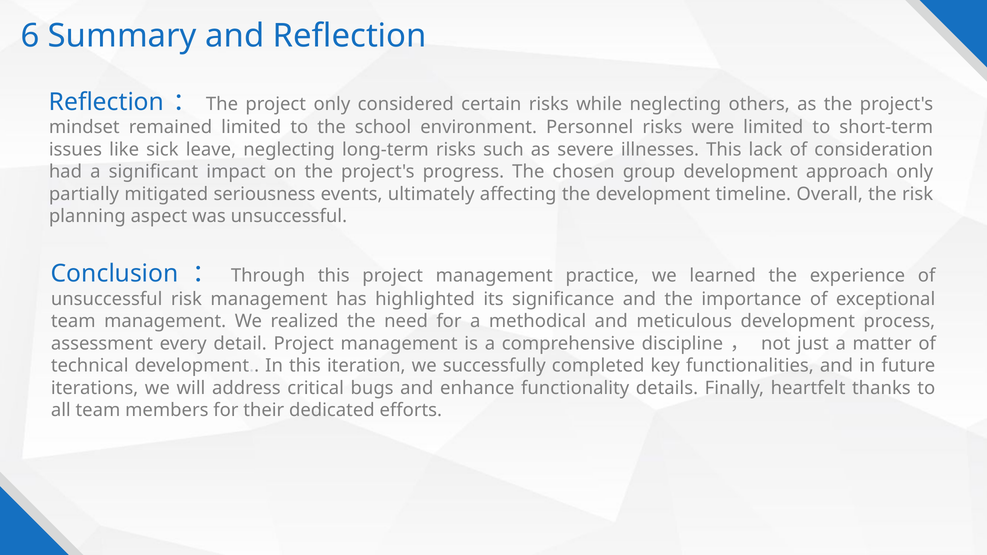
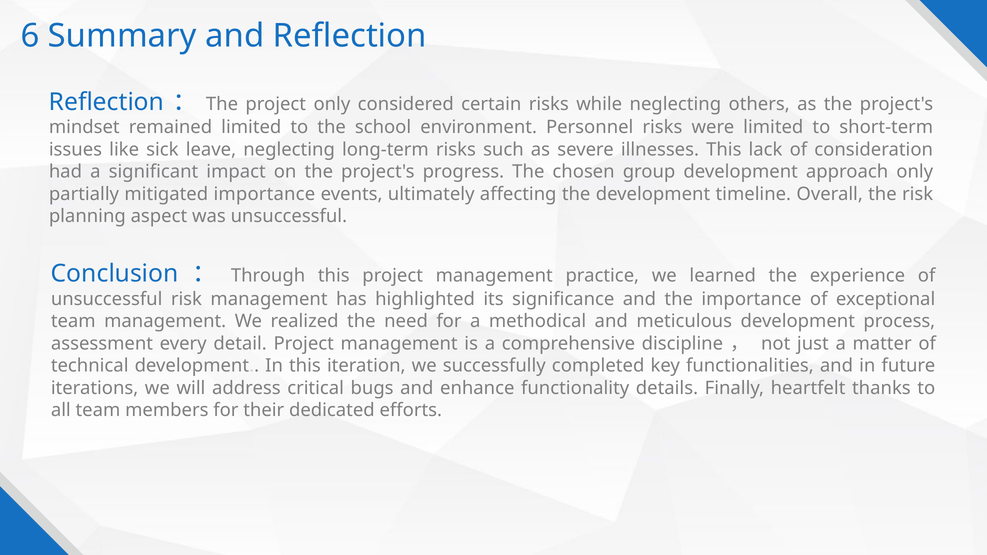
mitigated seriousness: seriousness -> importance (264, 194)
